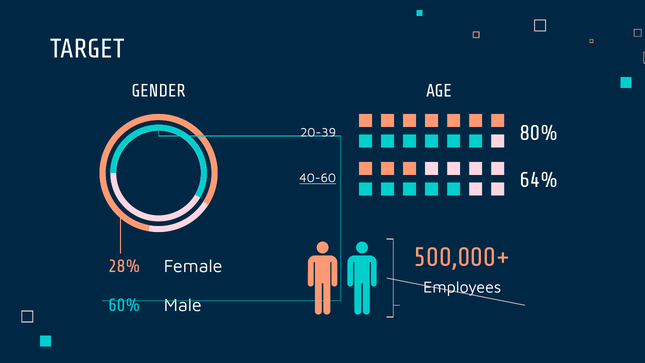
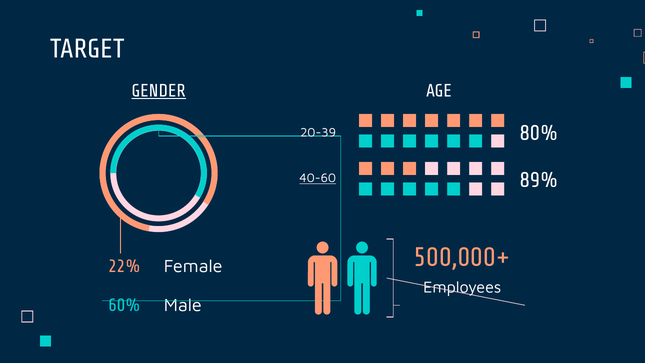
GENDER underline: none -> present (159, 91)
64%: 64% -> 89% (539, 180)
28%: 28% -> 22% (125, 266)
